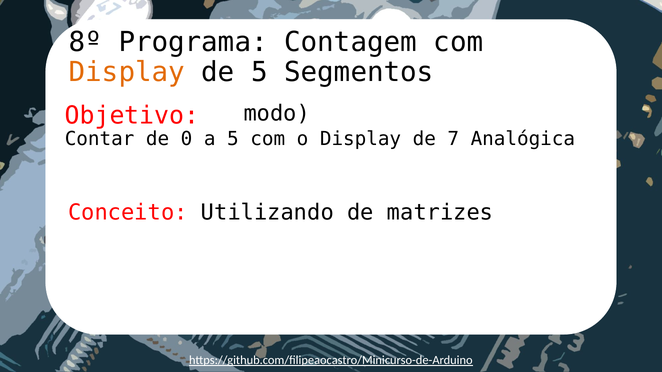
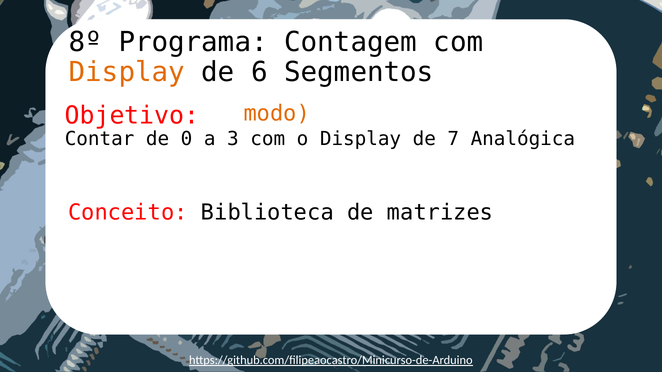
de 5: 5 -> 6 (259, 72)
modo colour: black -> orange (277, 113)
a 5: 5 -> 3 (233, 139)
Utilizando: Utilizando -> Biblioteca (267, 213)
